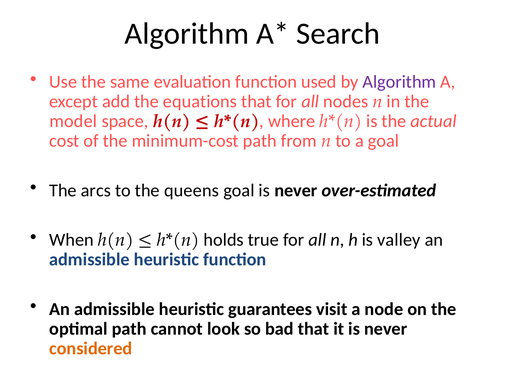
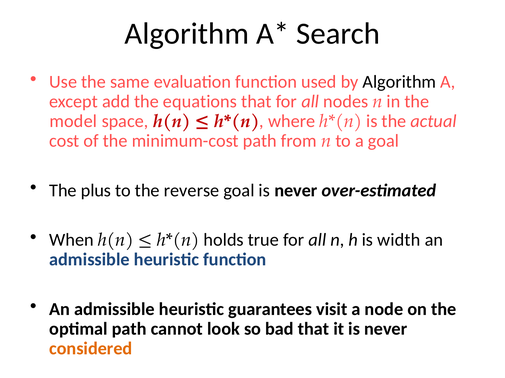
Algorithm colour: purple -> black (399, 82)
arcs: arcs -> plus (96, 191)
queens: queens -> reverse (192, 191)
valley: valley -> width (399, 240)
